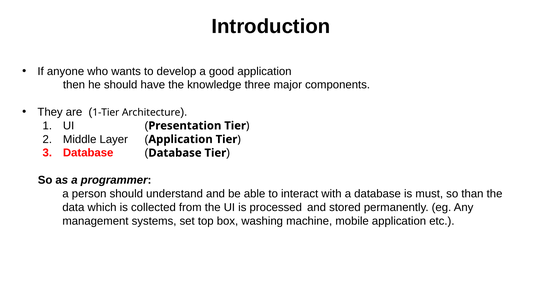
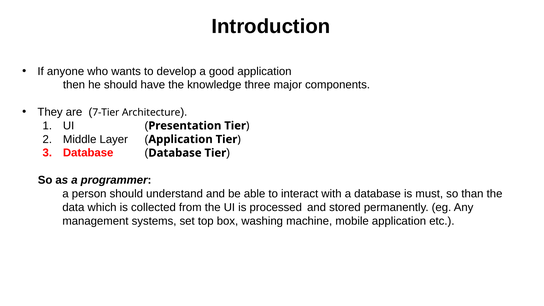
1-Tier: 1-Tier -> 7-Tier (106, 112)
